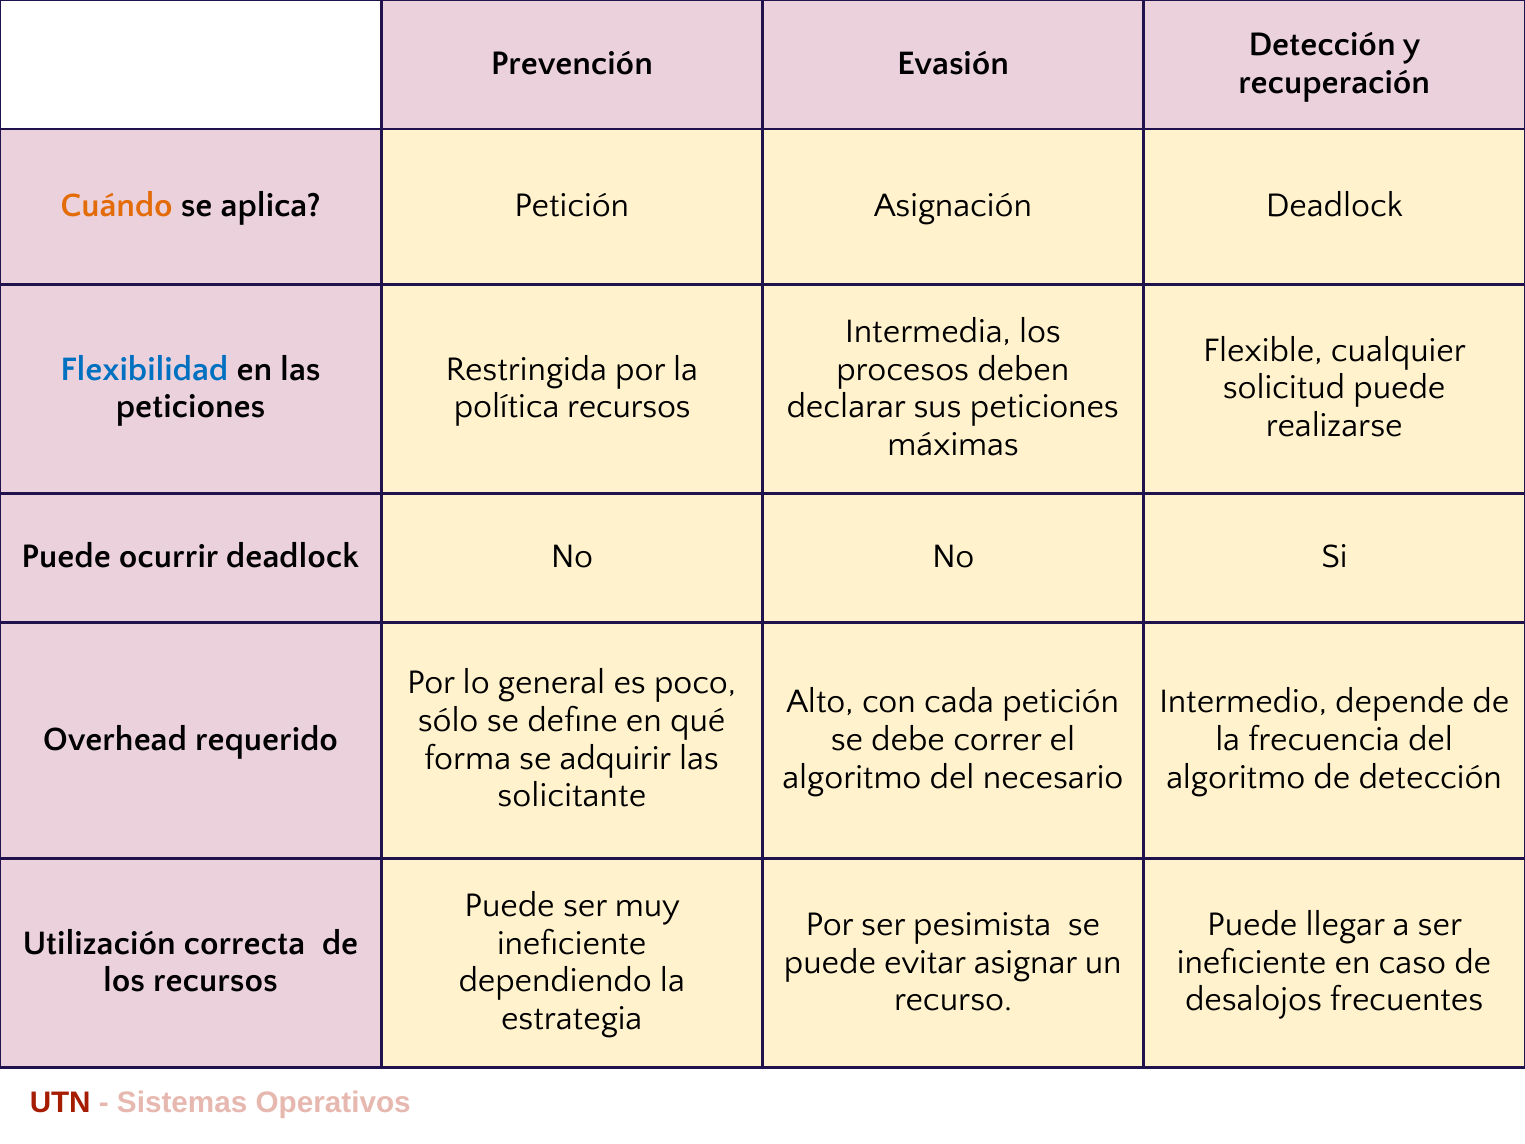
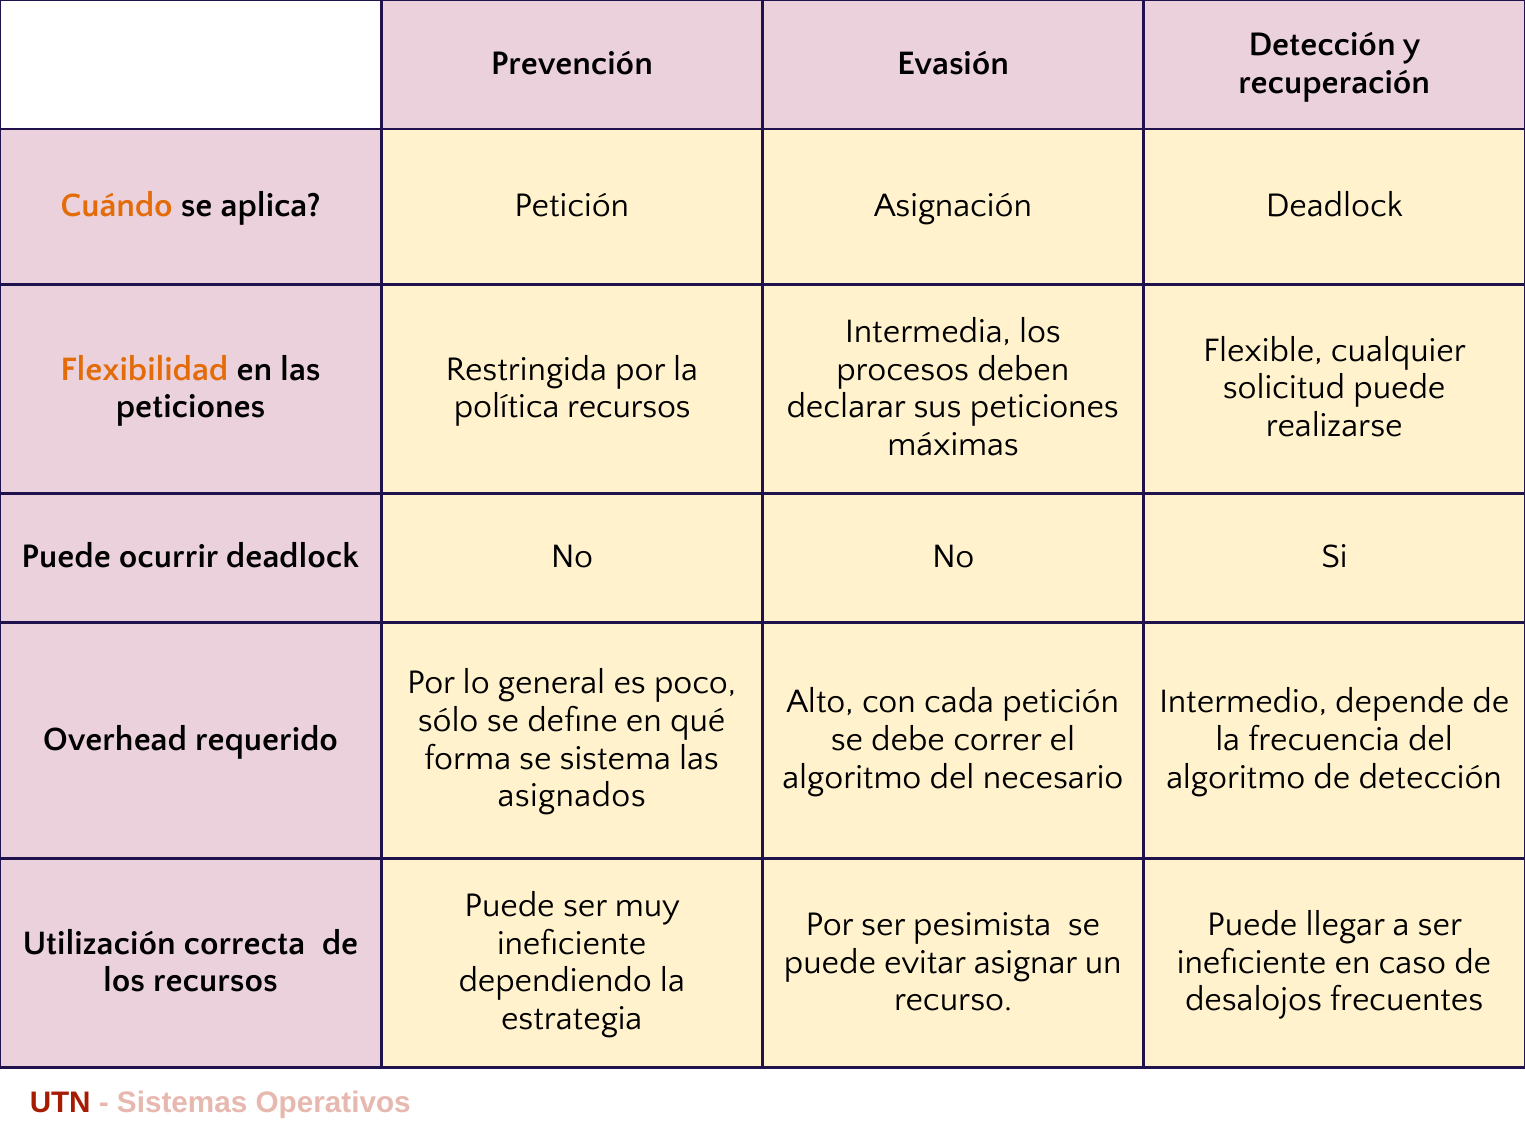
Flexibilidad colour: blue -> orange (144, 369)
adquirir: adquirir -> sistema (615, 758)
solicitante: solicitante -> asignados (572, 796)
